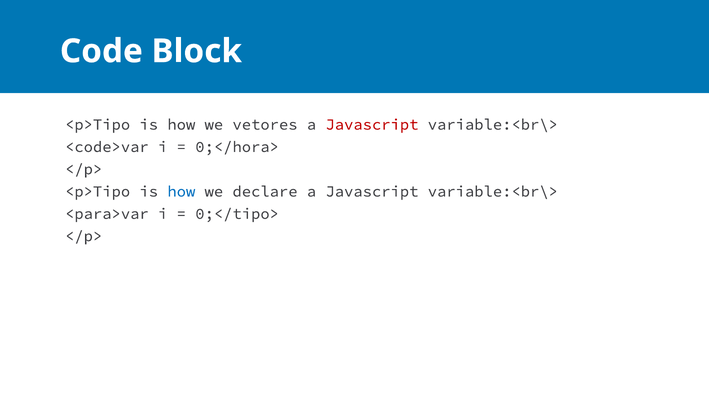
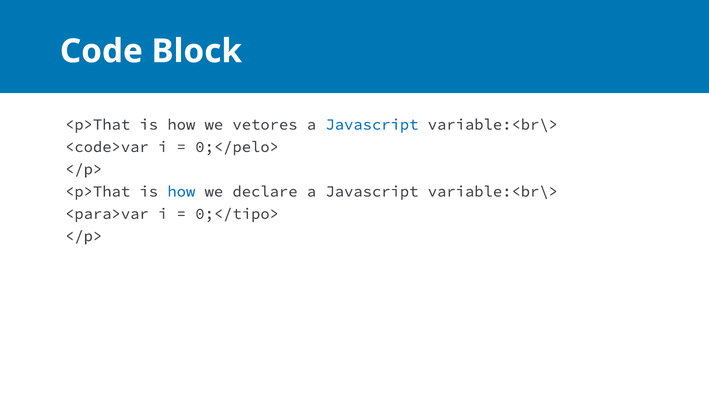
<p>Tipo: <p>Tipo -> <p>That (98, 124)
Javascript colour: red -> blue (372, 124)
0;</hora>: 0;</hora> -> 0;</pelo> (237, 147)
<p>Tipo: <p>Tipo -> <p>That (98, 191)
